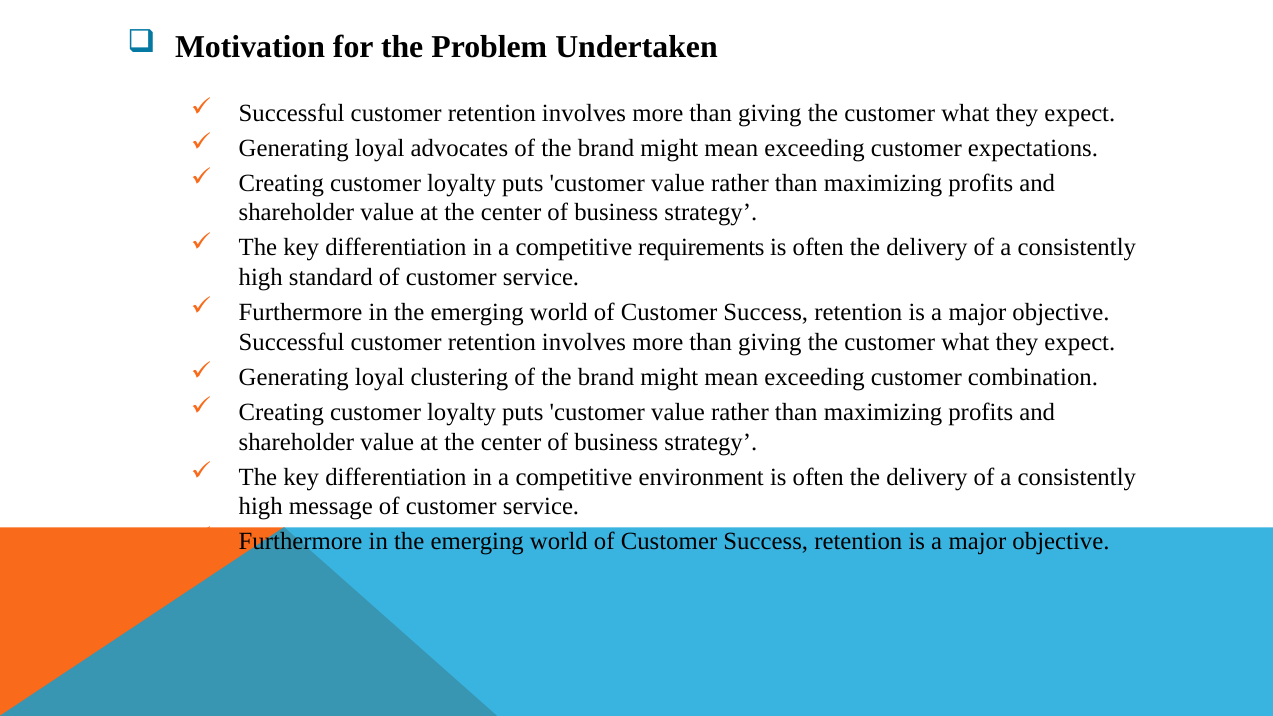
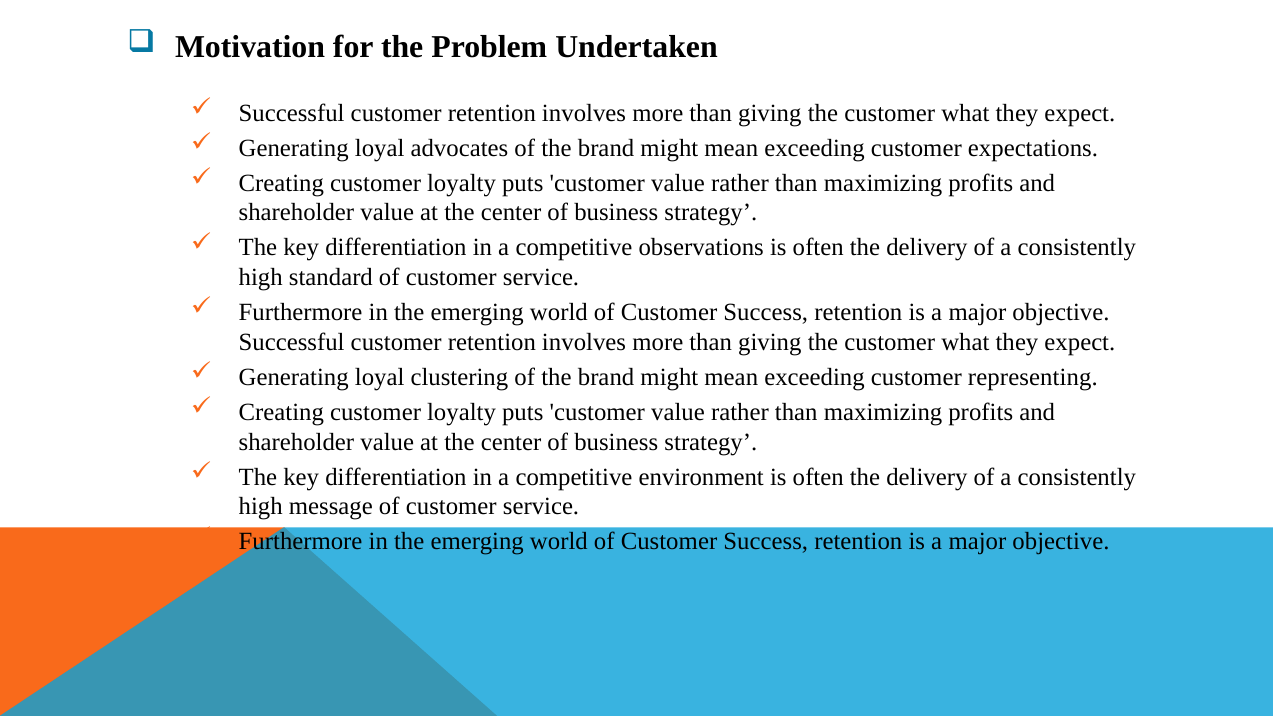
requirements: requirements -> observations (701, 248)
combination: combination -> representing (1033, 377)
